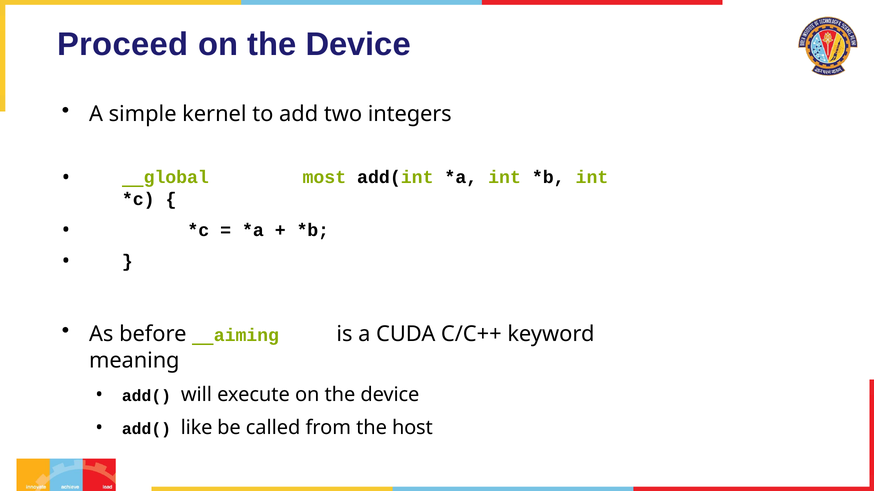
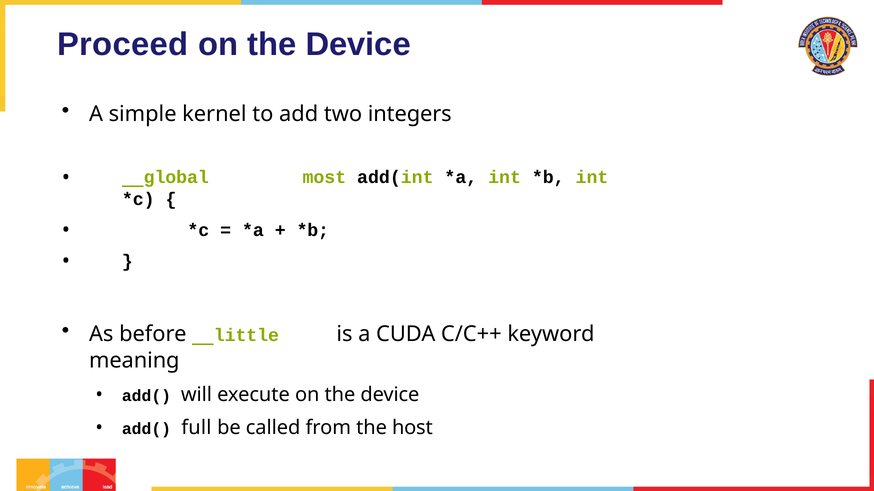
aiming: aiming -> little (246, 336)
like: like -> full (196, 428)
